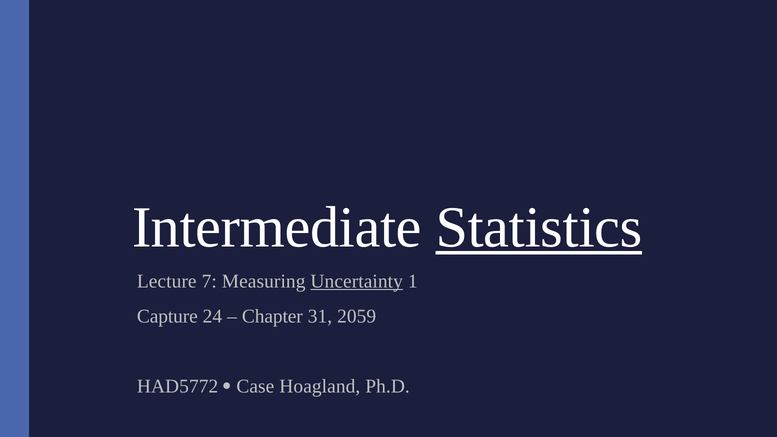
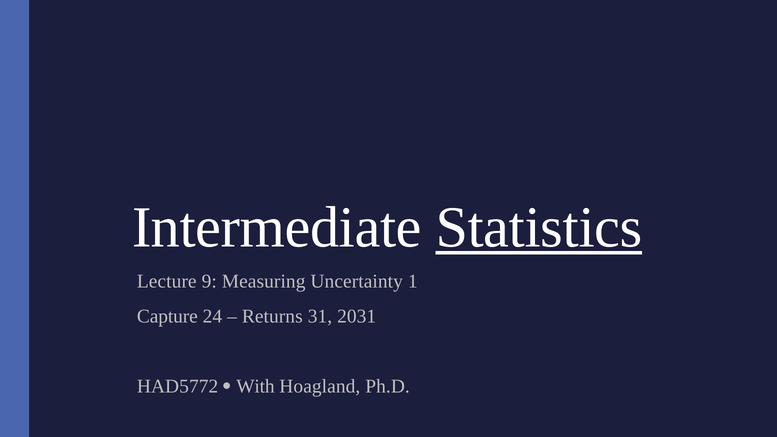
7: 7 -> 9 (209, 281)
Uncertainty underline: present -> none (357, 281)
Chapter: Chapter -> Returns (272, 316)
2059: 2059 -> 2031 (357, 316)
Case: Case -> With (255, 387)
